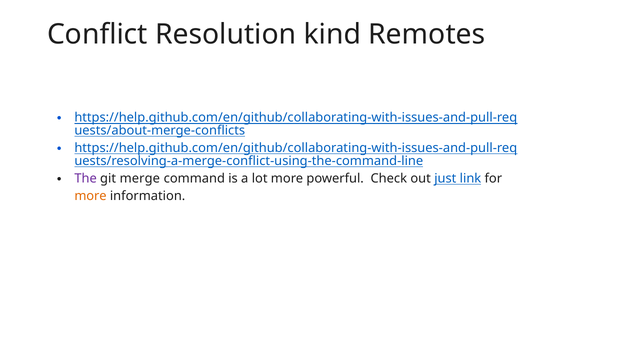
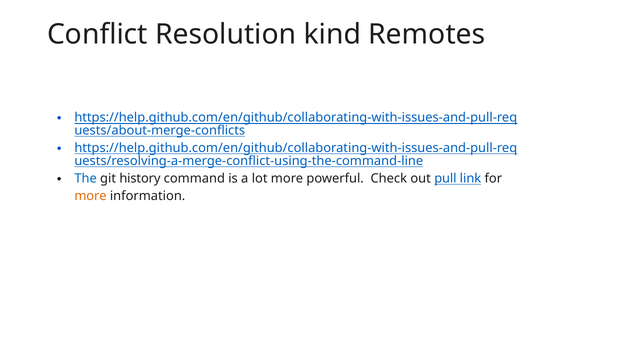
The colour: purple -> blue (86, 179)
merge: merge -> history (140, 179)
just: just -> pull (445, 179)
